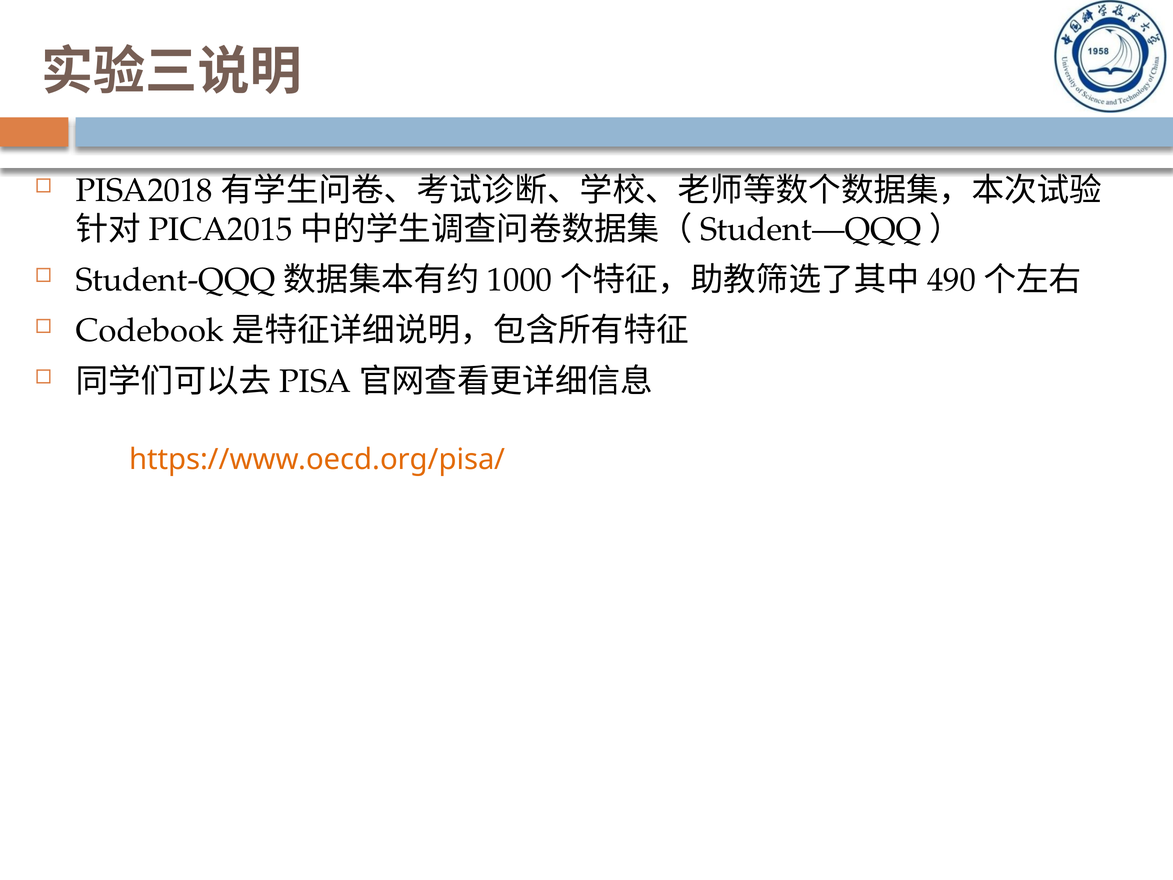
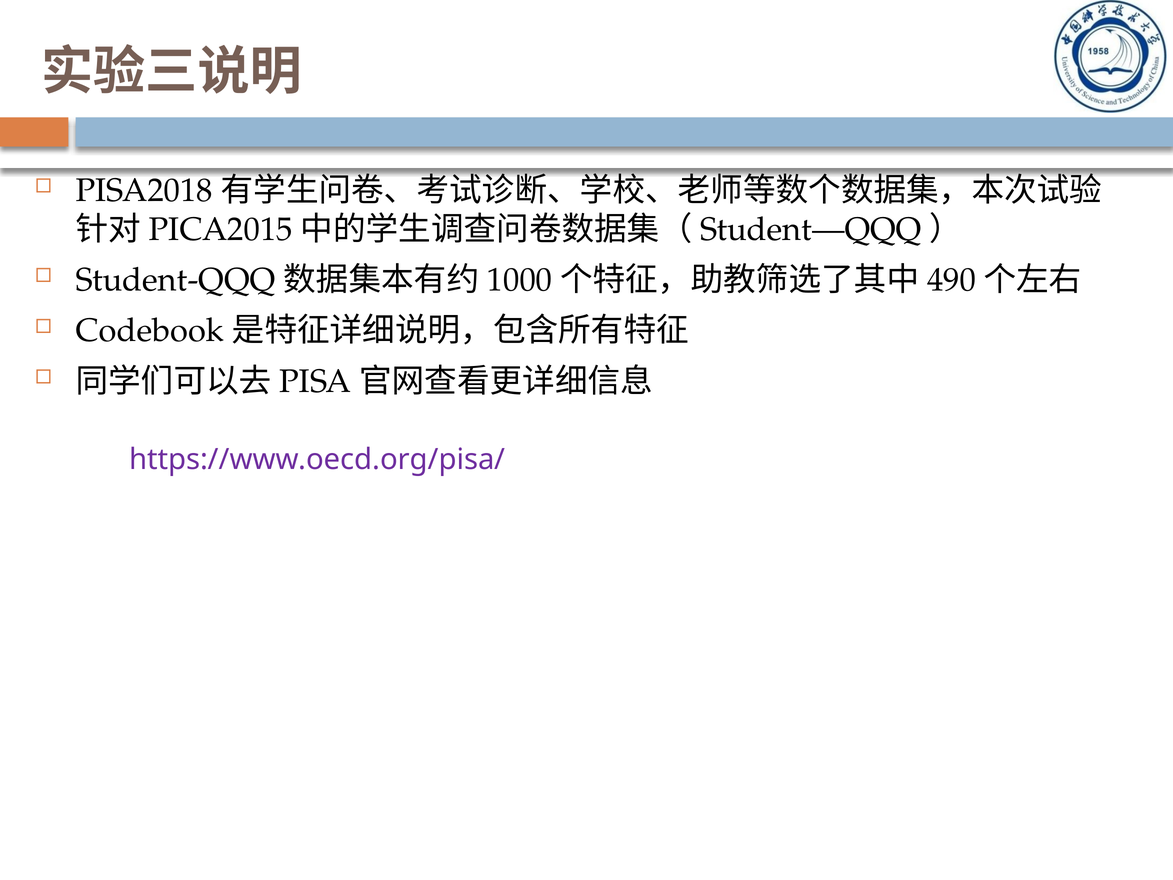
https://www.oecd.org/pisa/ colour: orange -> purple (317, 459)
